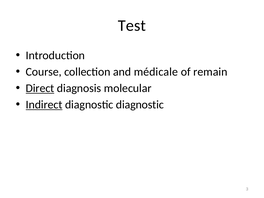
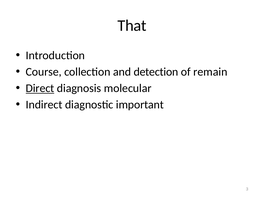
Test: Test -> That (132, 26)
médicale: médicale -> detection (156, 72)
Indirect underline: present -> none (44, 105)
diagnostic diagnostic: diagnostic -> important (140, 105)
